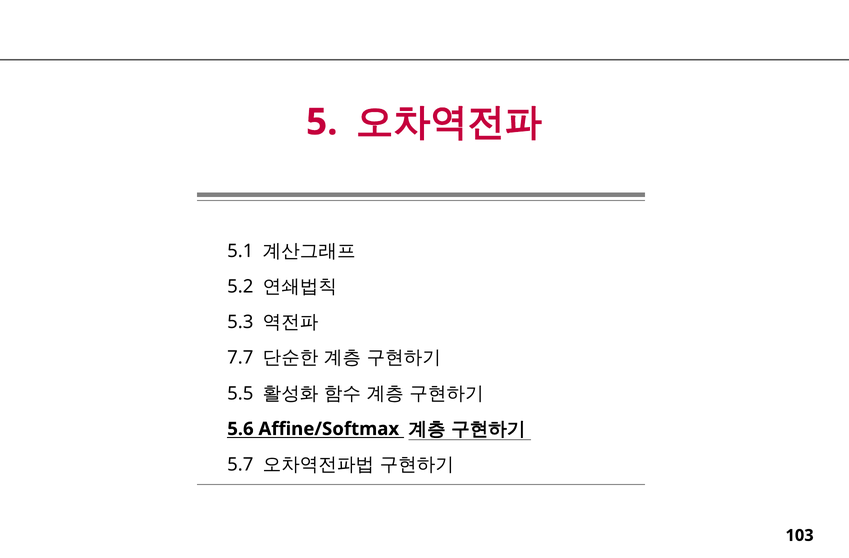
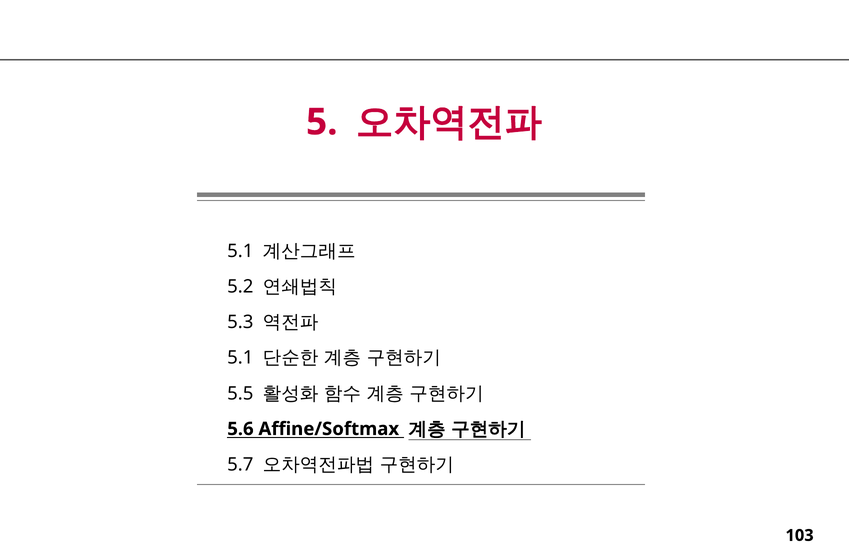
7.7: 7.7 -> 5.1 (240, 358)
